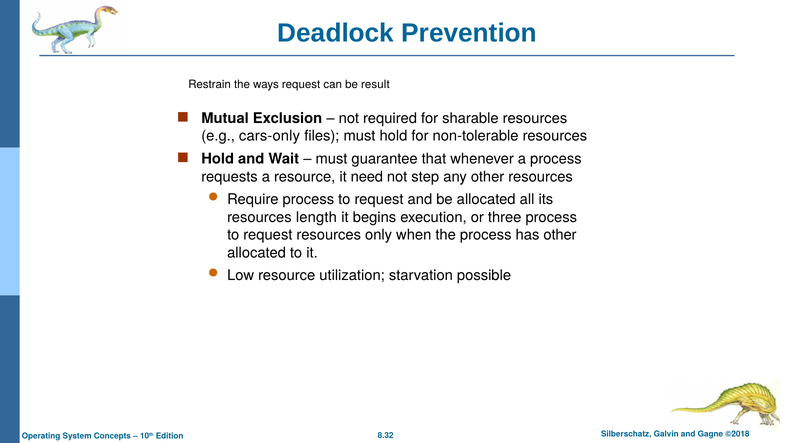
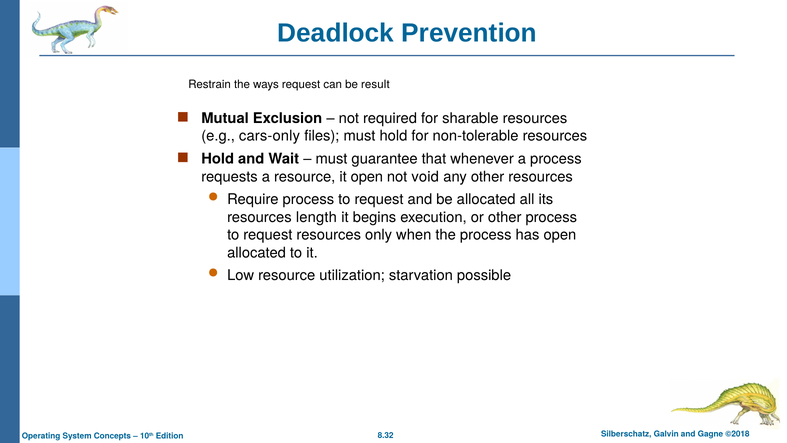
it need: need -> open (367, 177)
step: step -> void (425, 177)
or three: three -> other (505, 217)
has other: other -> open (560, 235)
